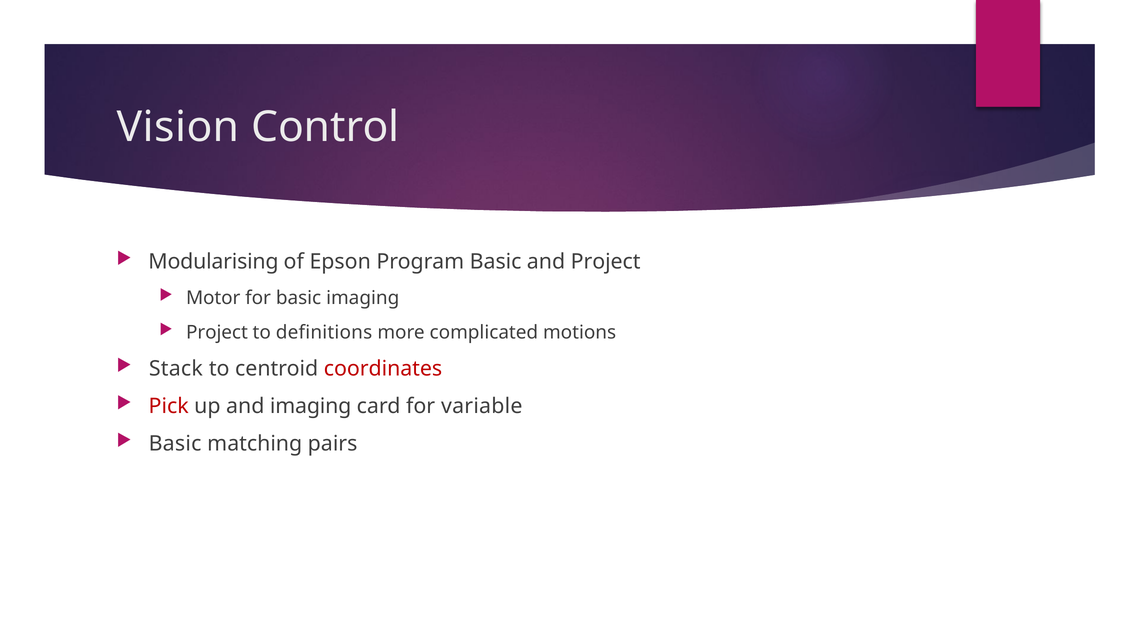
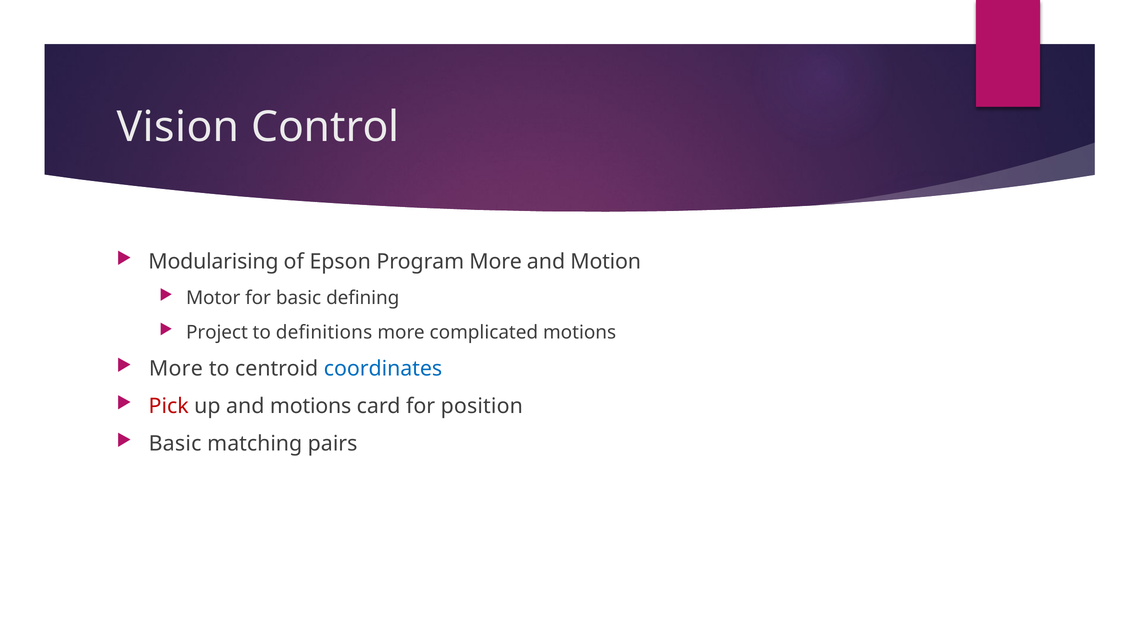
Program Basic: Basic -> More (496, 262)
and Project: Project -> Motion (606, 262)
basic imaging: imaging -> defining (363, 298)
Stack: Stack -> More (176, 369)
coordinates colour: red -> blue (383, 369)
and imaging: imaging -> motions (311, 406)
variable: variable -> position (482, 406)
